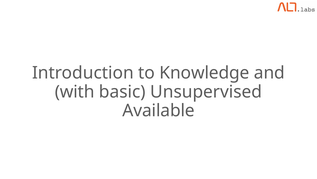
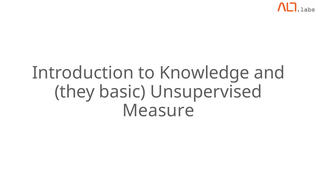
with: with -> they (75, 91)
Available: Available -> Measure (158, 110)
